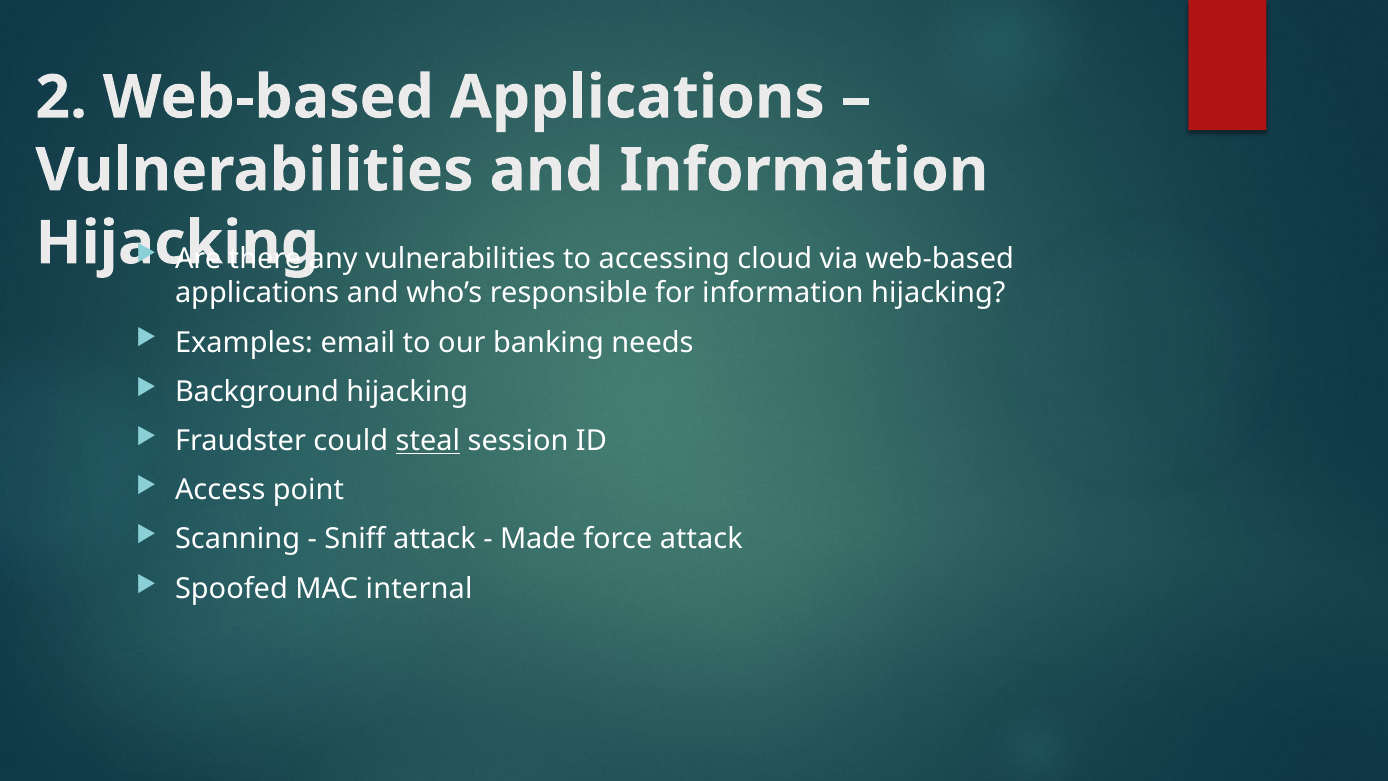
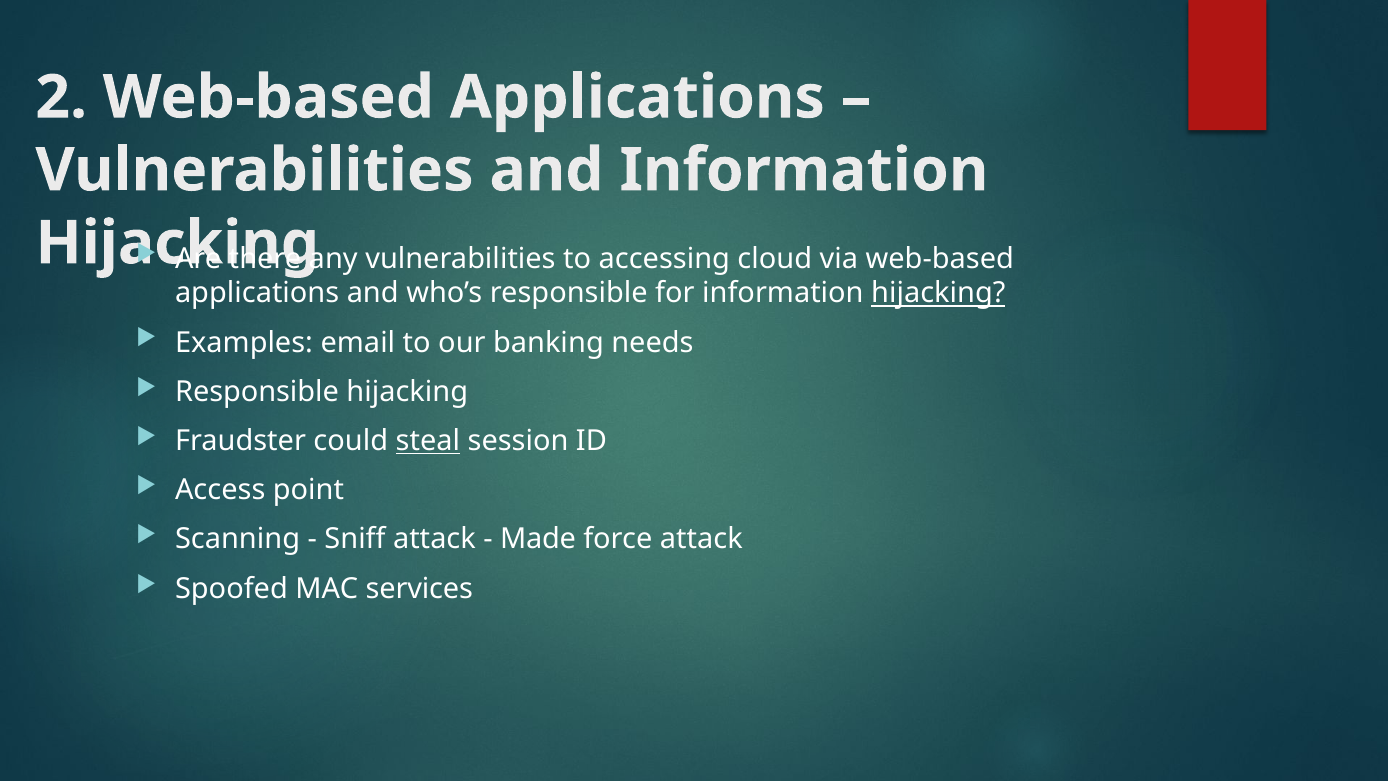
hijacking underline: none -> present (938, 293)
Background: Background -> Responsible (257, 392)
internal: internal -> services (419, 588)
